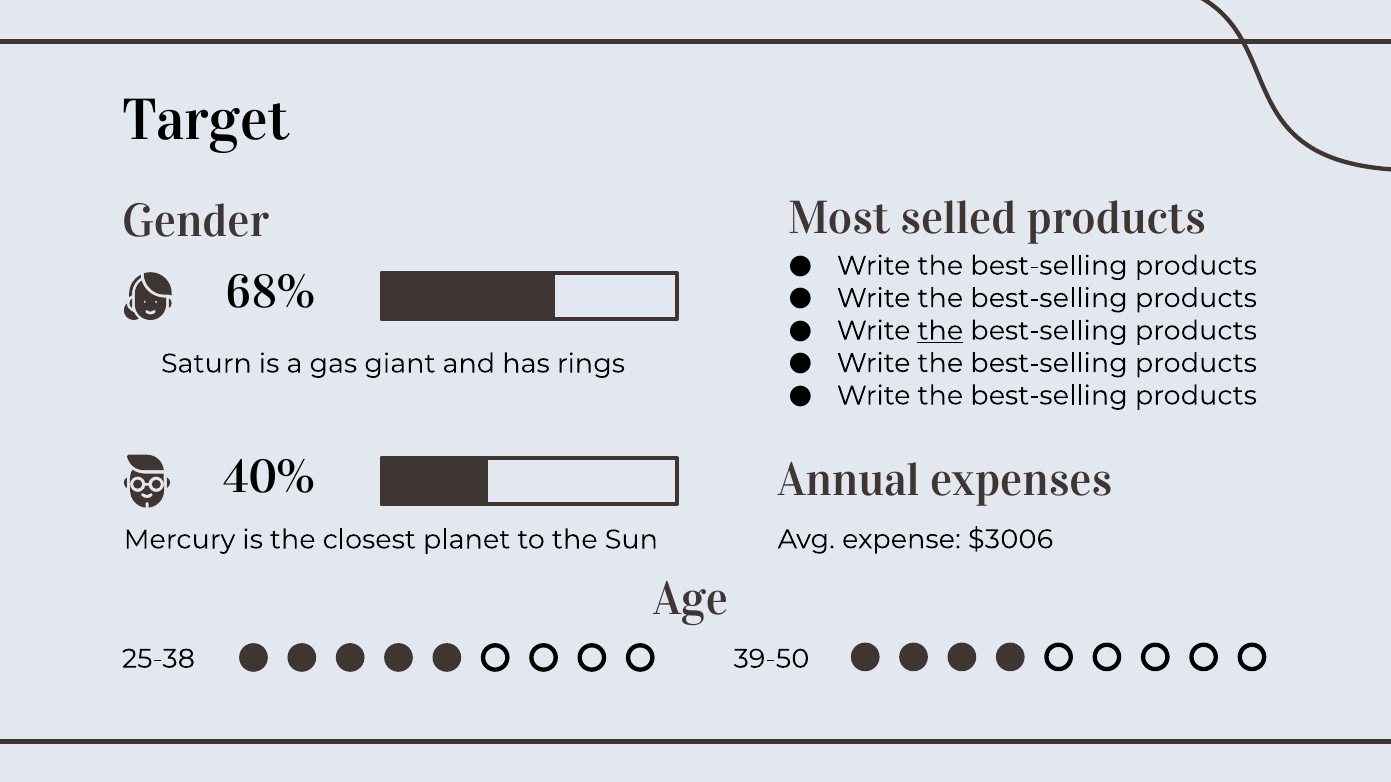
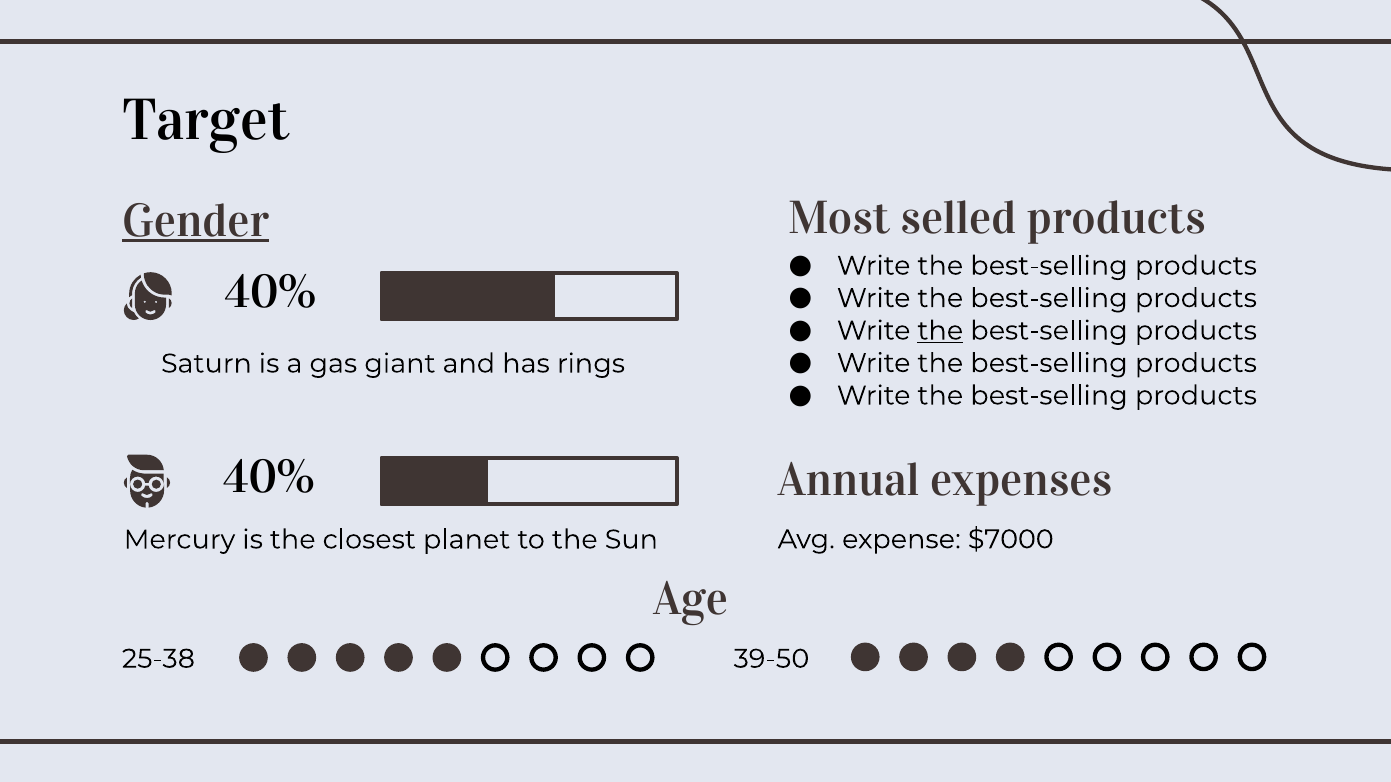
Gender underline: none -> present (196, 221)
68%: 68% -> 40% (270, 292)
$3006: $3006 -> $7000 (1011, 540)
